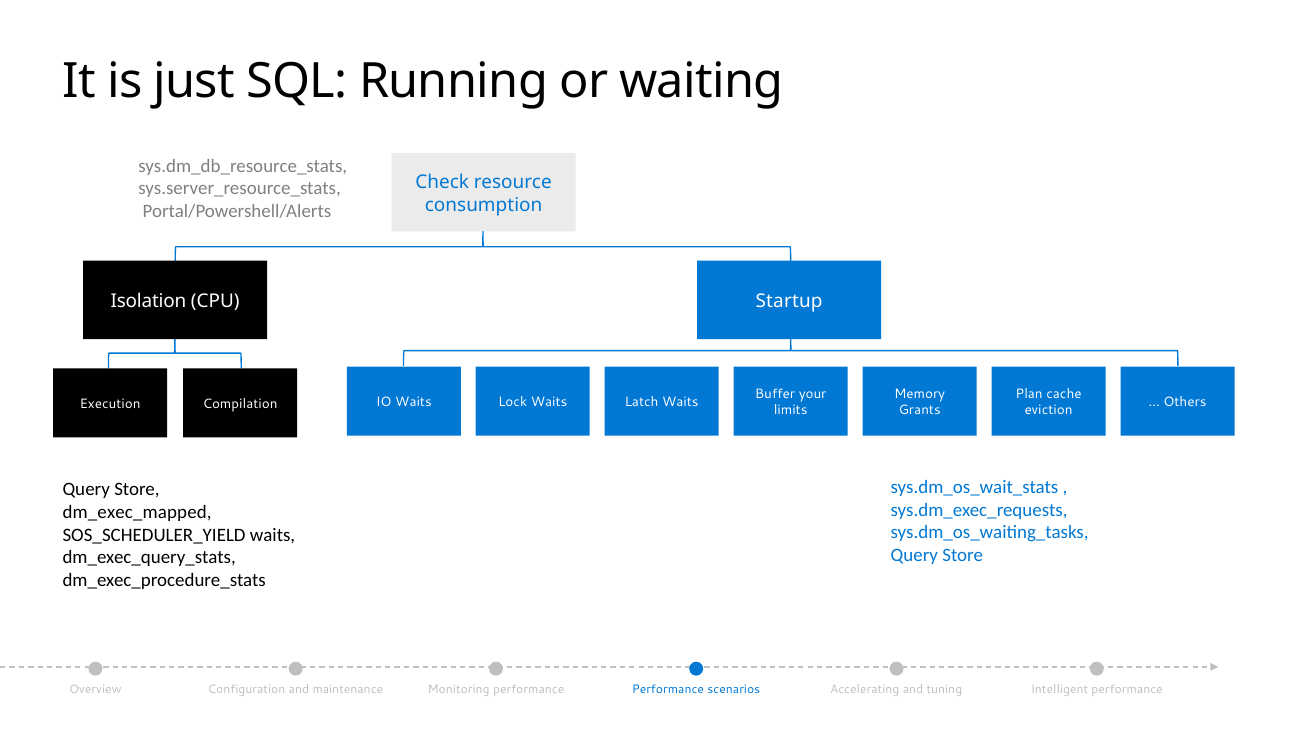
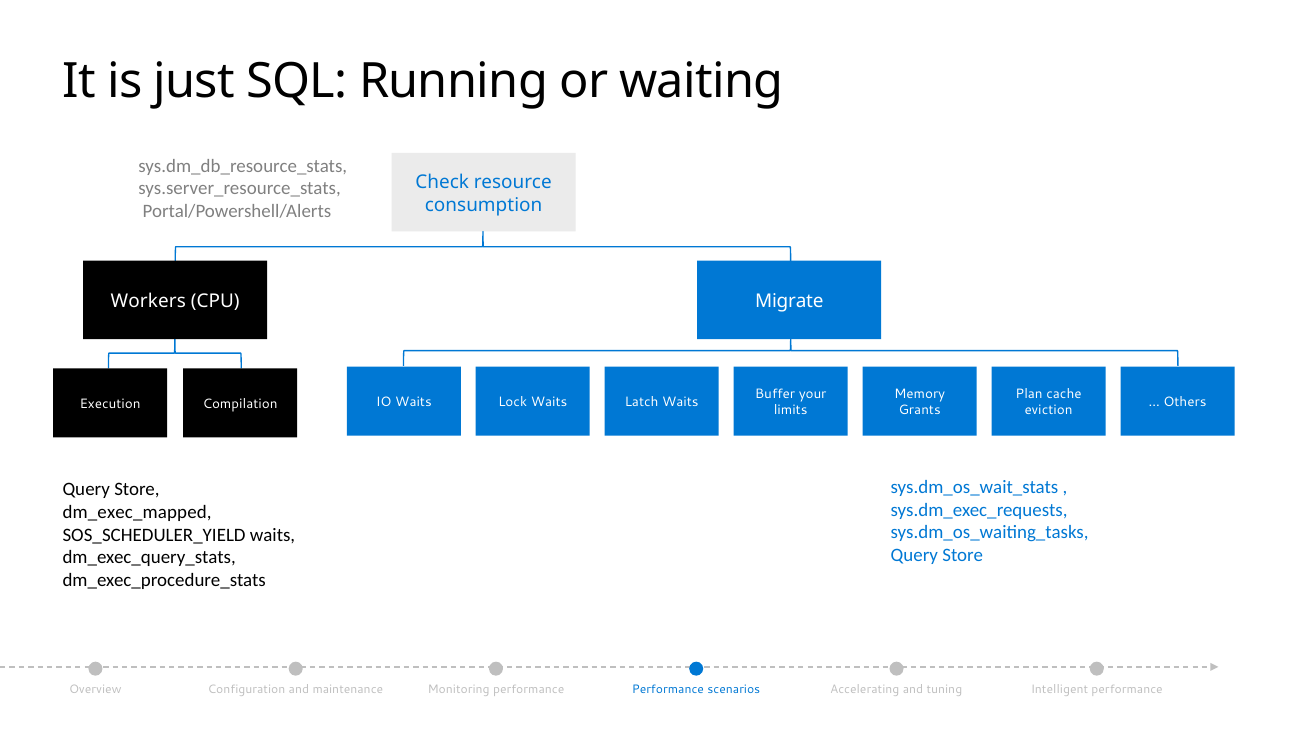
Isolation: Isolation -> Workers (148, 301)
Startup: Startup -> Migrate (789, 301)
